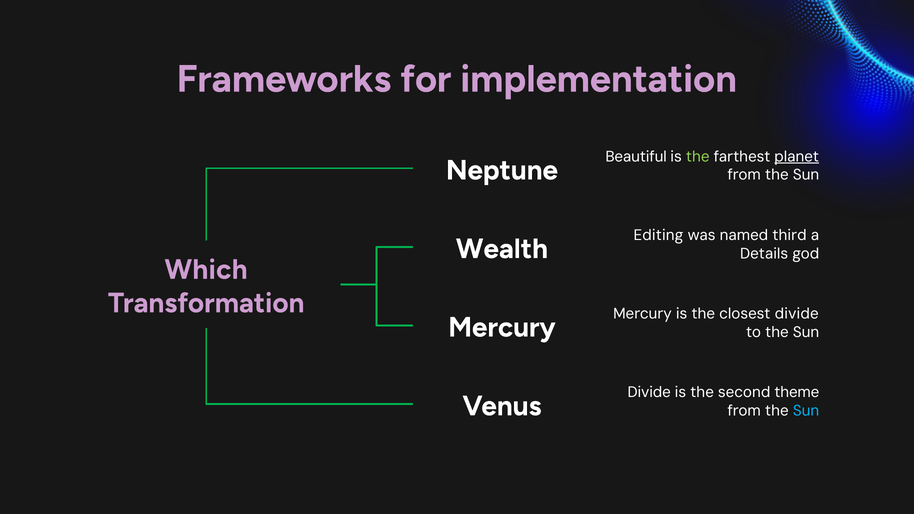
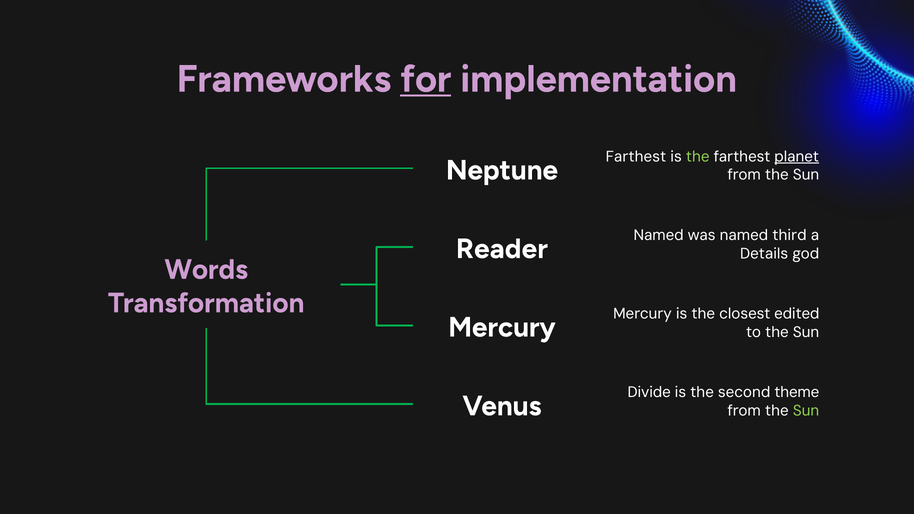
for underline: none -> present (426, 79)
Beautiful: Beautiful -> Farthest (636, 157)
Editing: Editing -> Named (659, 235)
Wealth: Wealth -> Reader (502, 249)
Which: Which -> Words (206, 270)
closest divide: divide -> edited (797, 314)
Sun colour: light blue -> light green (806, 411)
